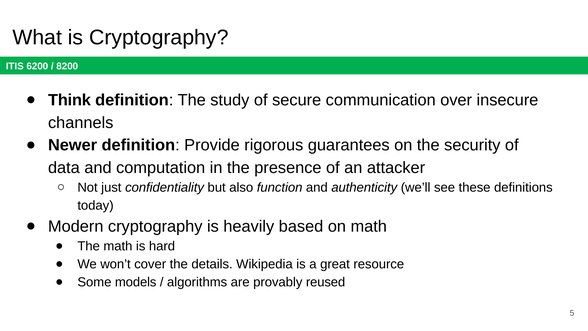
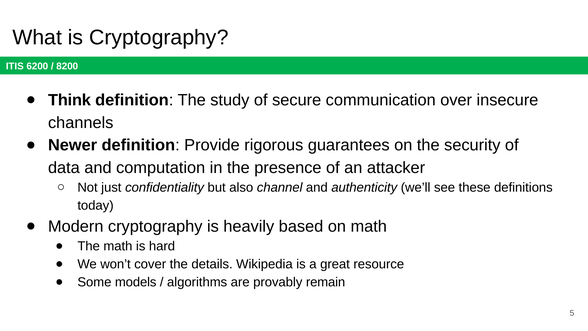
function: function -> channel (280, 187)
reused: reused -> remain (326, 282)
